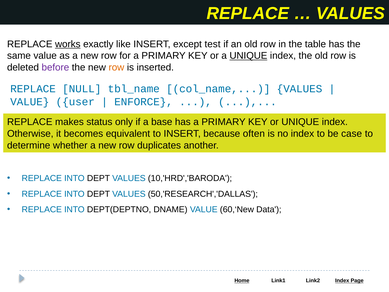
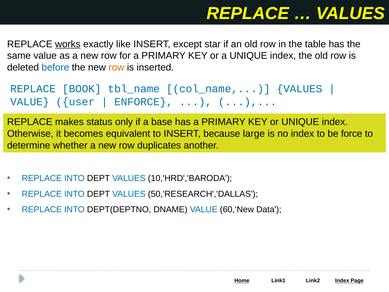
test: test -> star (213, 44)
UNIQUE underline: present -> none (248, 56)
before colour: purple -> blue (55, 67)
NULL: NULL -> BOOK (82, 89)
often: often -> large (254, 134)
case: case -> force (352, 134)
